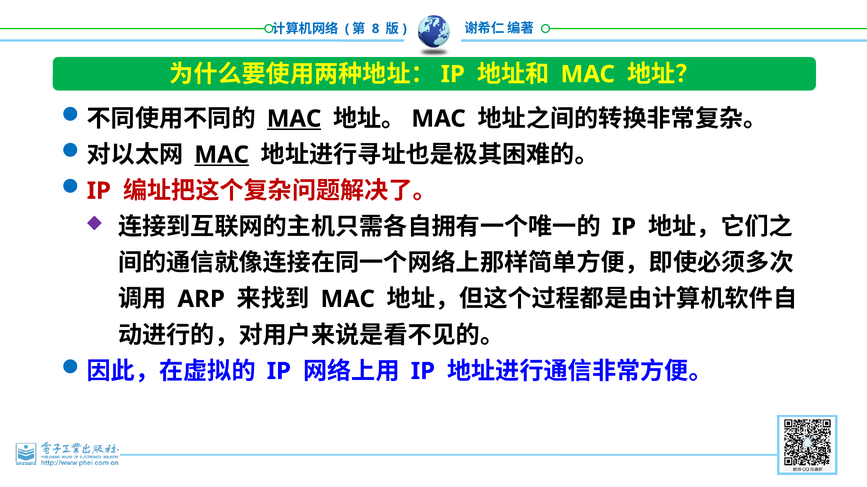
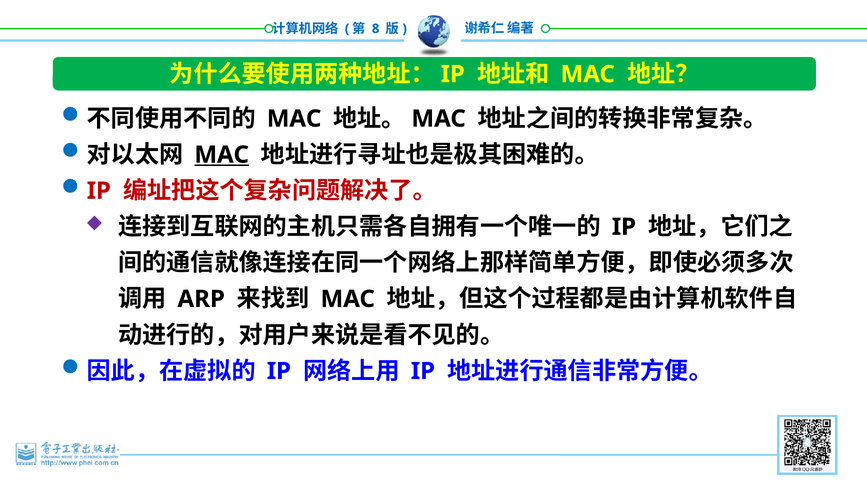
MAC underline: present -> none (294, 119)
